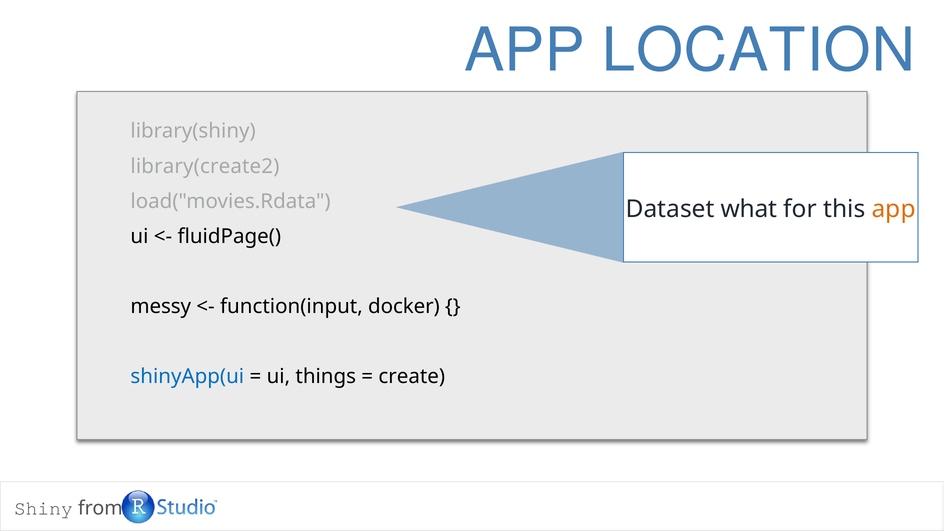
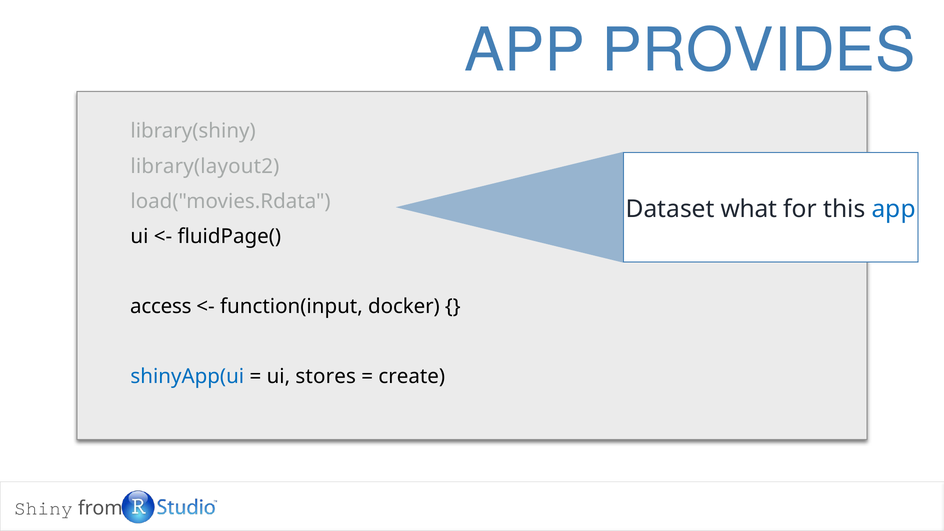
LOCATION: LOCATION -> PROVIDES (759, 51)
library(create2: library(create2 -> library(layout2 (205, 166)
app colour: orange -> blue (894, 209)
messy: messy -> access (161, 306)
things: things -> stores (326, 376)
